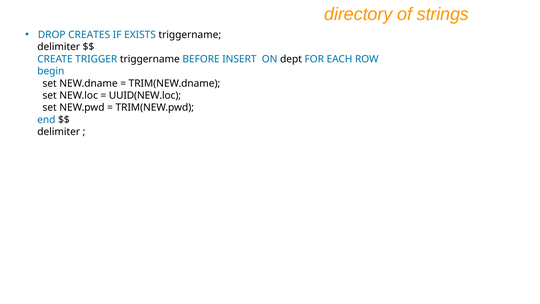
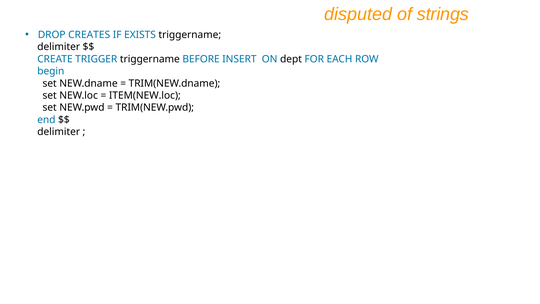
directory: directory -> disputed (358, 14)
UUID(NEW.loc: UUID(NEW.loc -> ITEM(NEW.loc (145, 95)
